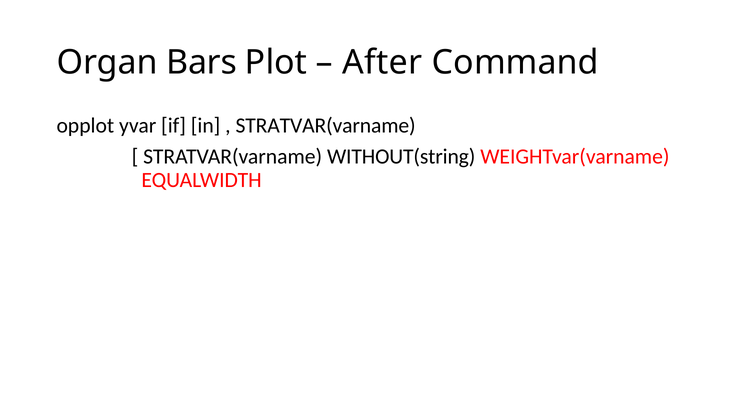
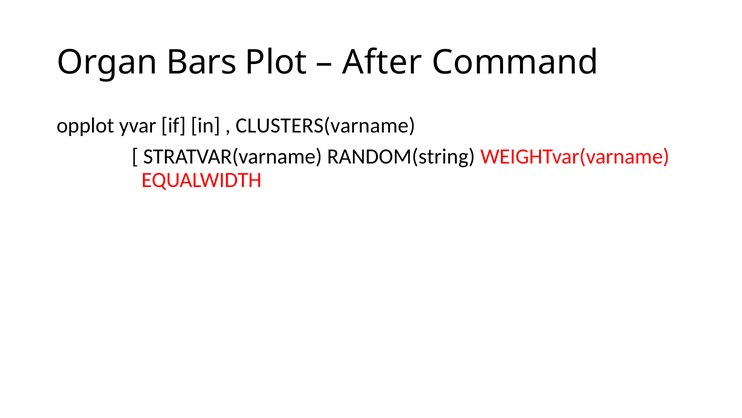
STRATVAR(varname: STRATVAR(varname -> CLUSTERS(varname (325, 125)
WITHOUT(string: WITHOUT(string -> RANDOM(string (401, 156)
